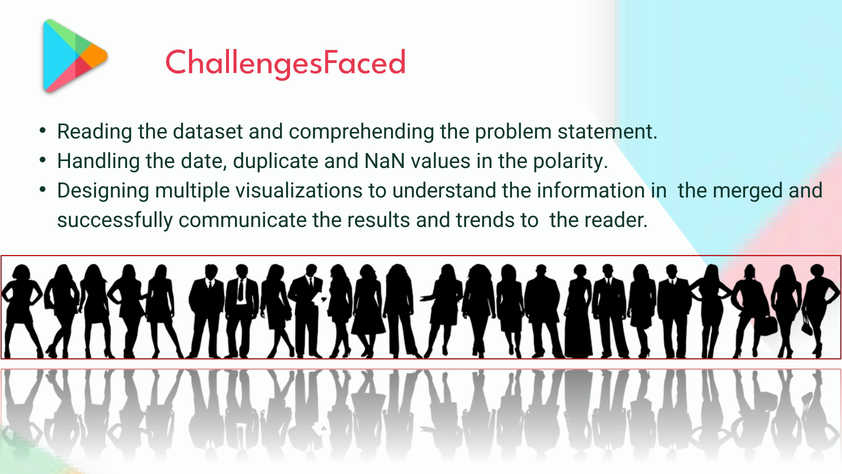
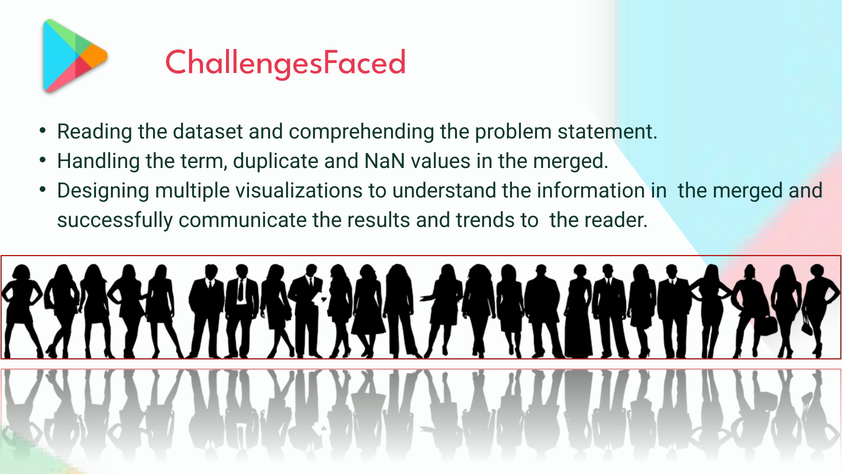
date: date -> term (204, 161)
values in the polarity: polarity -> merged (571, 161)
